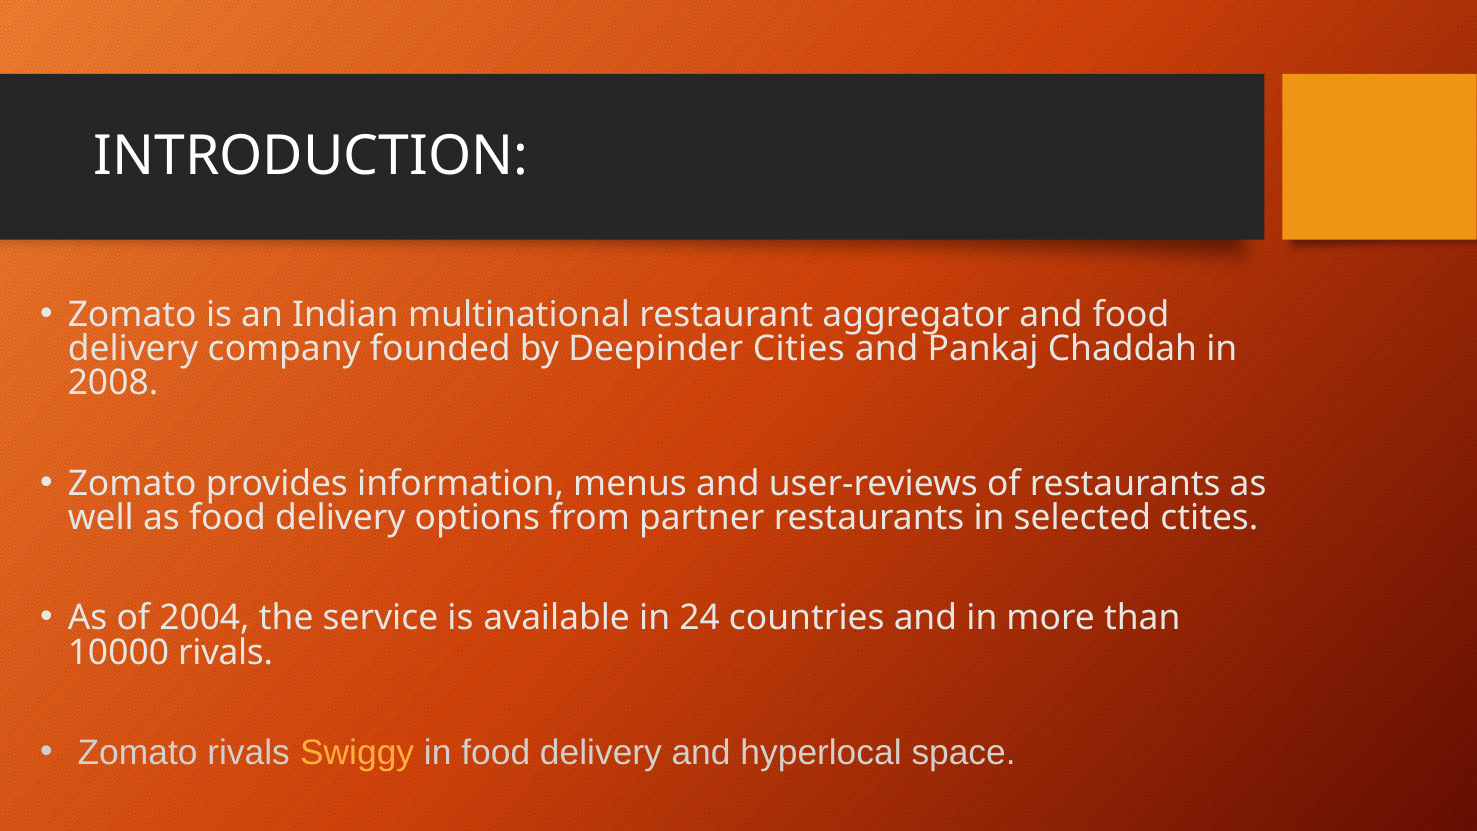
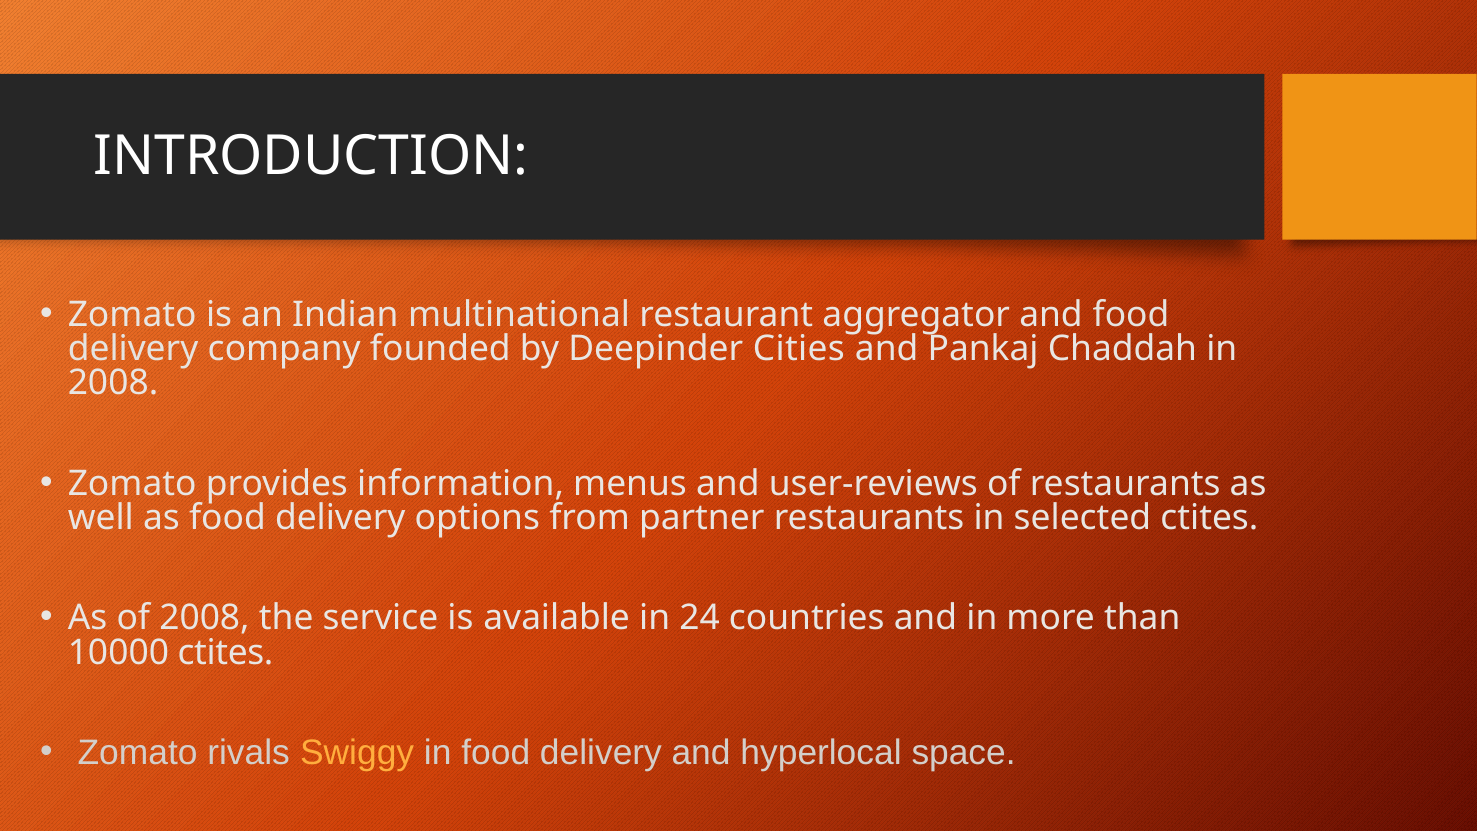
of 2004: 2004 -> 2008 (205, 618)
10000 rivals: rivals -> ctites (226, 652)
